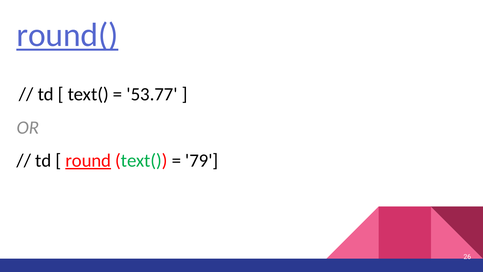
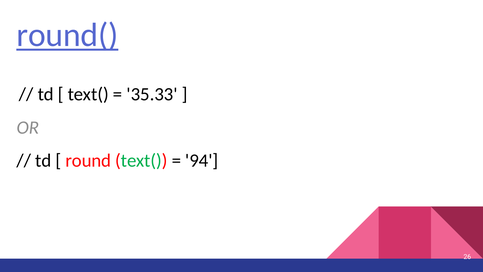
53.77: 53.77 -> 35.33 (152, 94)
round underline: present -> none (88, 160)
79: 79 -> 94 (202, 160)
